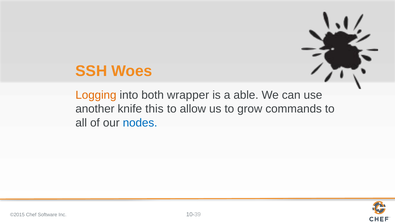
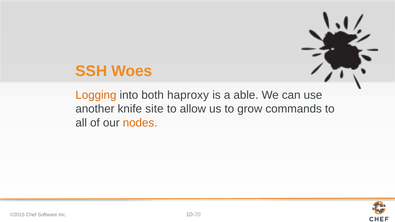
wrapper: wrapper -> haproxy (188, 95)
this: this -> site (154, 109)
nodes colour: blue -> orange (140, 123)
